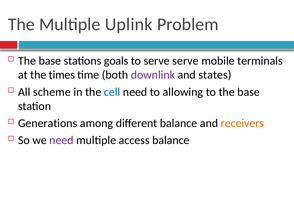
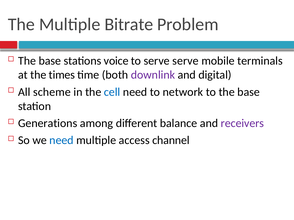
Uplink: Uplink -> Bitrate (129, 25)
goals: goals -> voice (116, 61)
states: states -> digital (215, 75)
allowing: allowing -> network (183, 92)
receivers colour: orange -> purple (242, 123)
need colour: purple -> blue (61, 140)
access balance: balance -> channel (171, 140)
